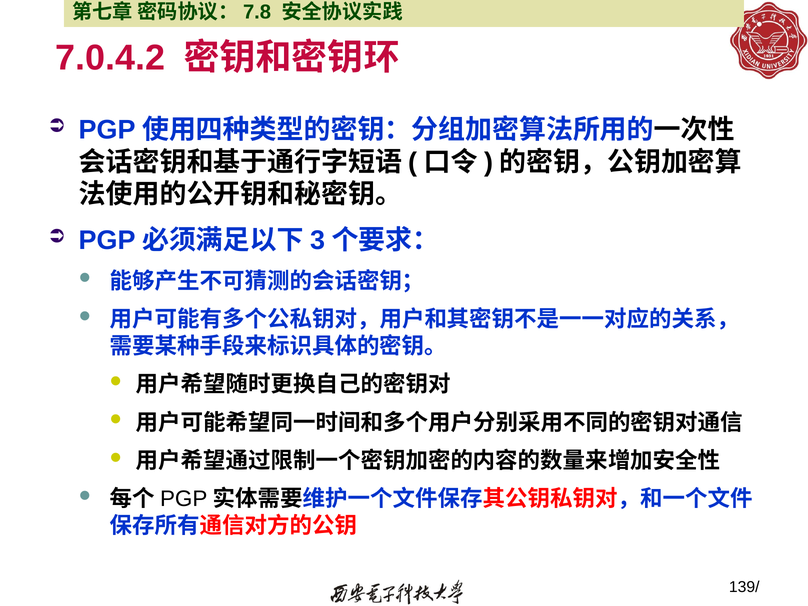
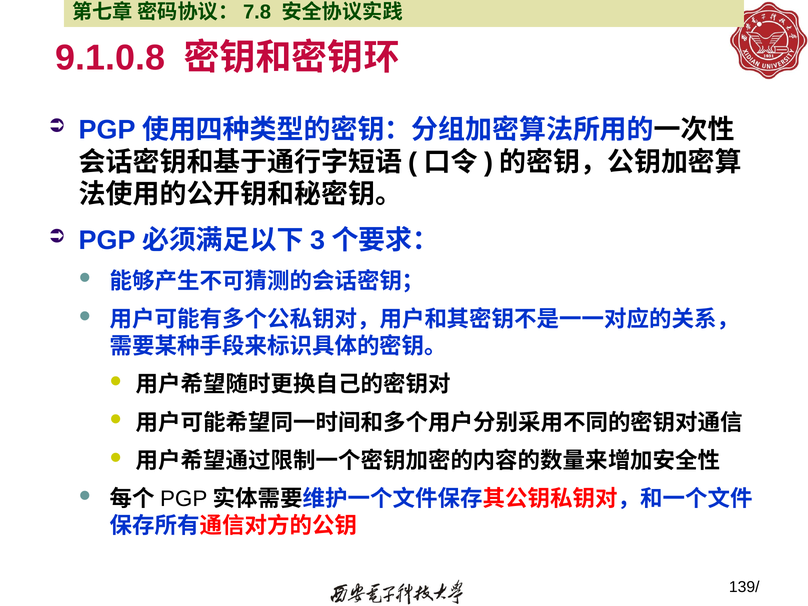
7.0.4.2: 7.0.4.2 -> 9.1.0.8 (110, 58)
